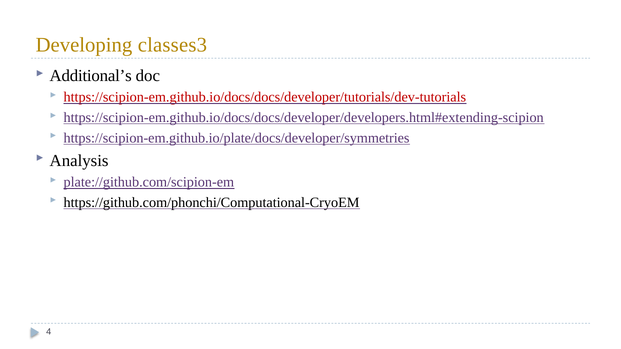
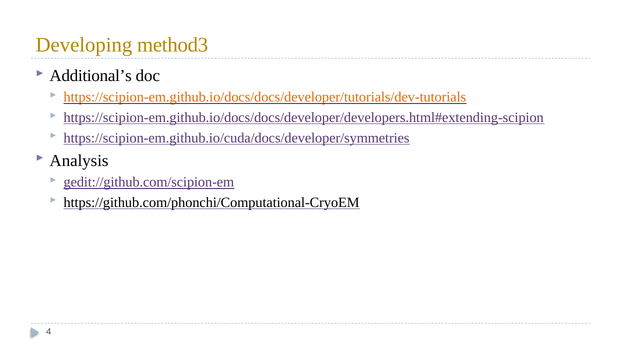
classes3: classes3 -> method3 (173, 45)
https://scipion-em.github.io/docs/docs/developer/tutorials/dev-tutorials colour: red -> orange (265, 97)
https://scipion-em.github.io/plate/docs/developer/symmetries: https://scipion-em.github.io/plate/docs/developer/symmetries -> https://scipion-em.github.io/cuda/docs/developer/symmetries (237, 138)
plate://github.com/scipion-em: plate://github.com/scipion-em -> gedit://github.com/scipion-em (149, 182)
